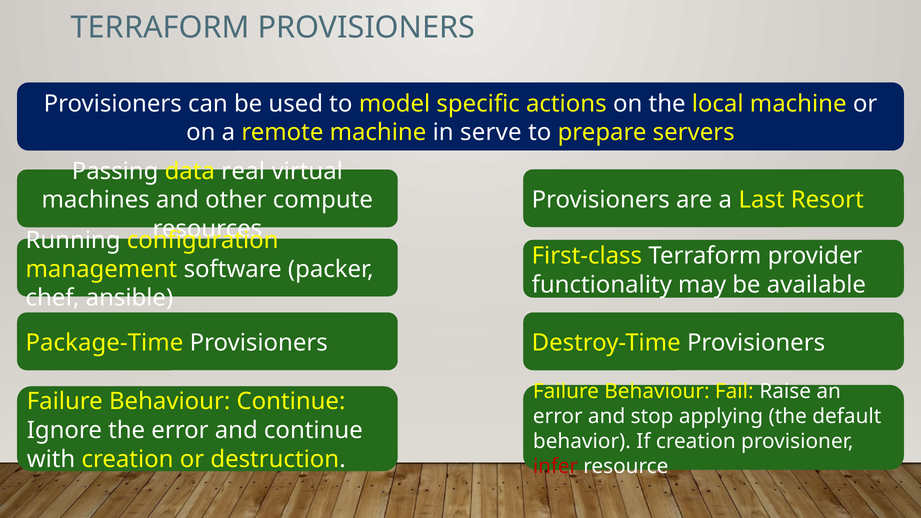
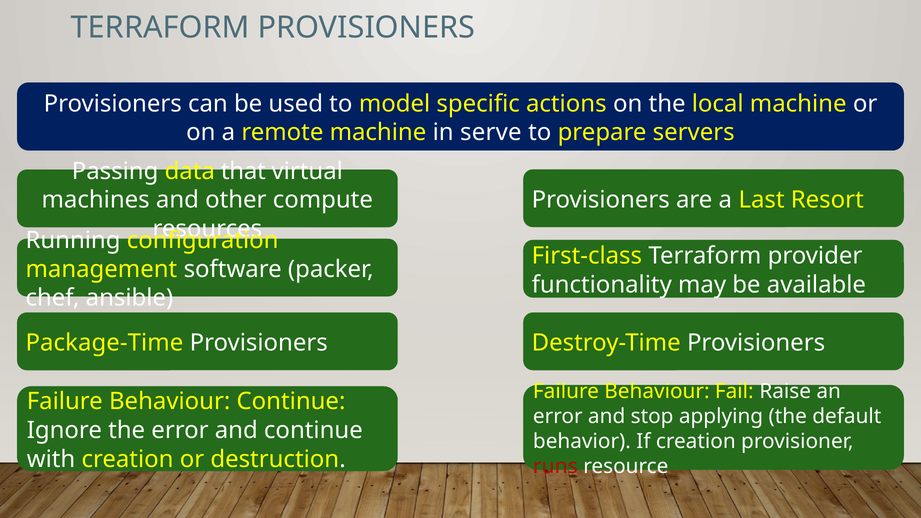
real: real -> that (243, 171)
infer: infer -> runs (555, 466)
